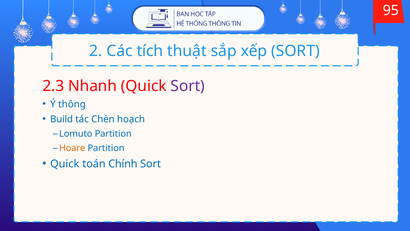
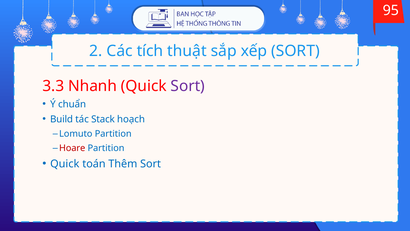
2.3: 2.3 -> 3.3 (53, 86)
thông: thông -> chuẩn (72, 104)
Chèn: Chèn -> Stack (103, 119)
Hoare colour: orange -> red (72, 148)
Chính: Chính -> Thêm (123, 163)
